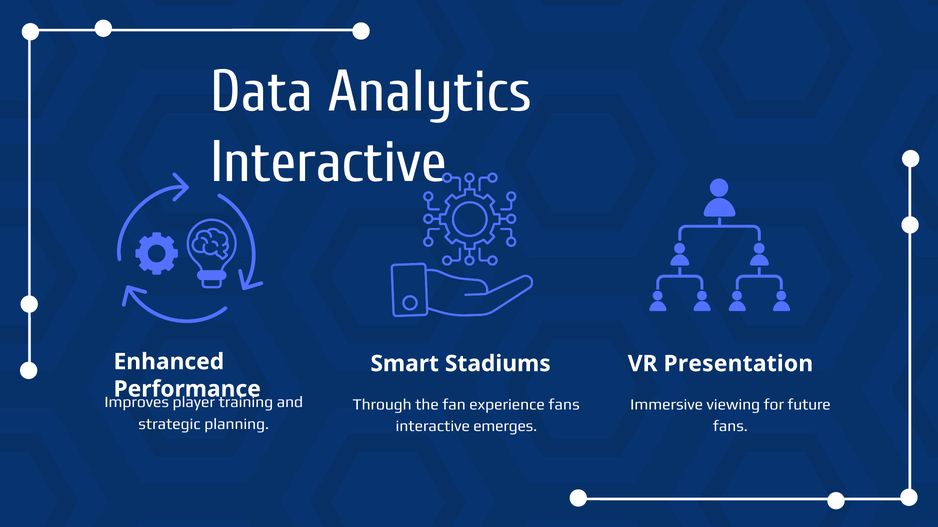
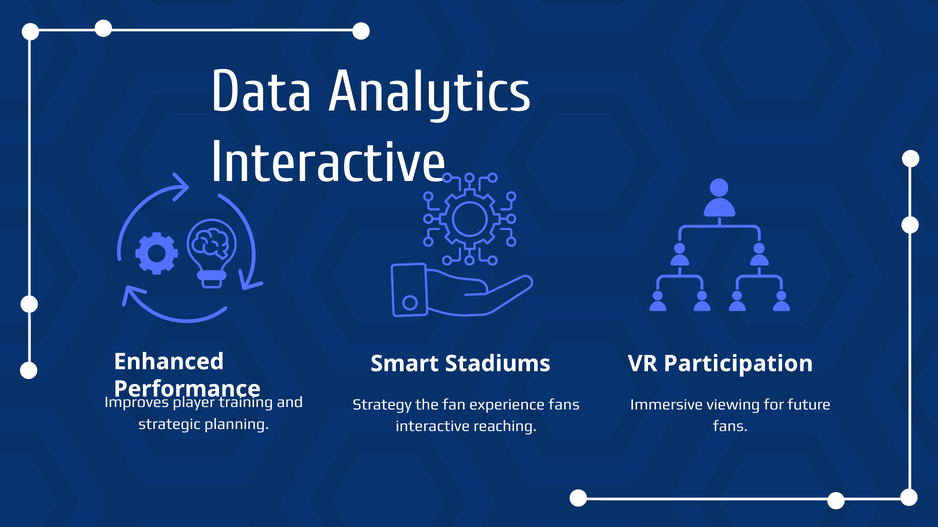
Presentation: Presentation -> Participation (738, 364)
Through: Through -> Strategy (382, 405)
emerges: emerges -> reaching (505, 427)
